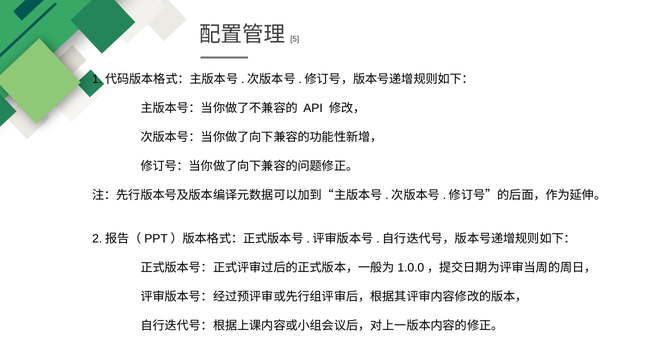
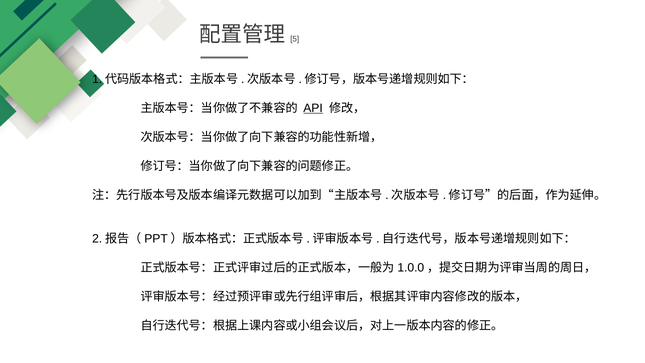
API underline: none -> present (313, 108)
